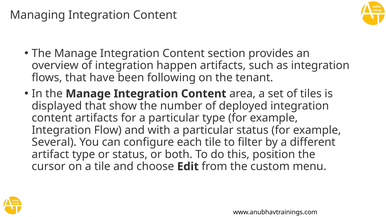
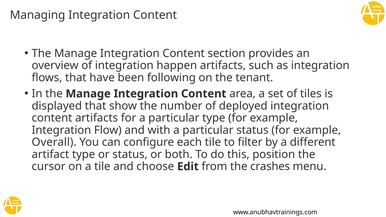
Several: Several -> Overall (54, 142)
custom: custom -> crashes (270, 167)
